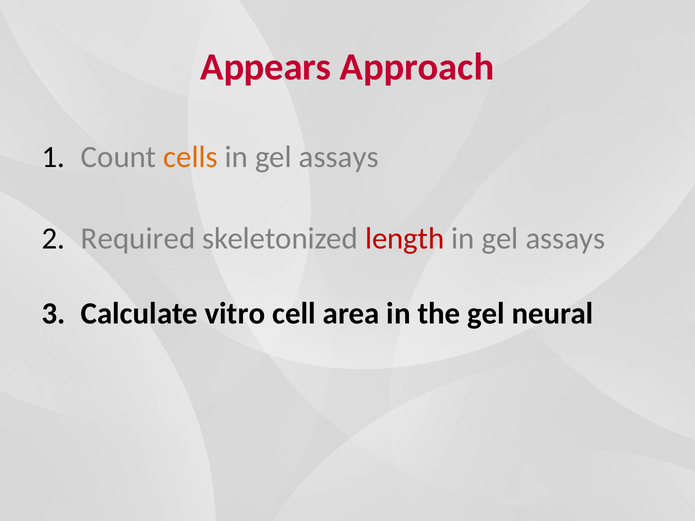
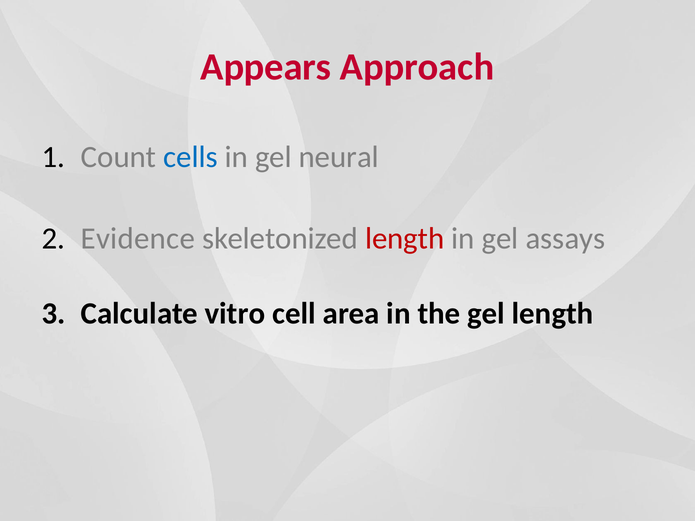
cells colour: orange -> blue (190, 157)
assays: assays -> neural (339, 157)
Required: Required -> Evidence (138, 239)
gel neural: neural -> length (553, 314)
